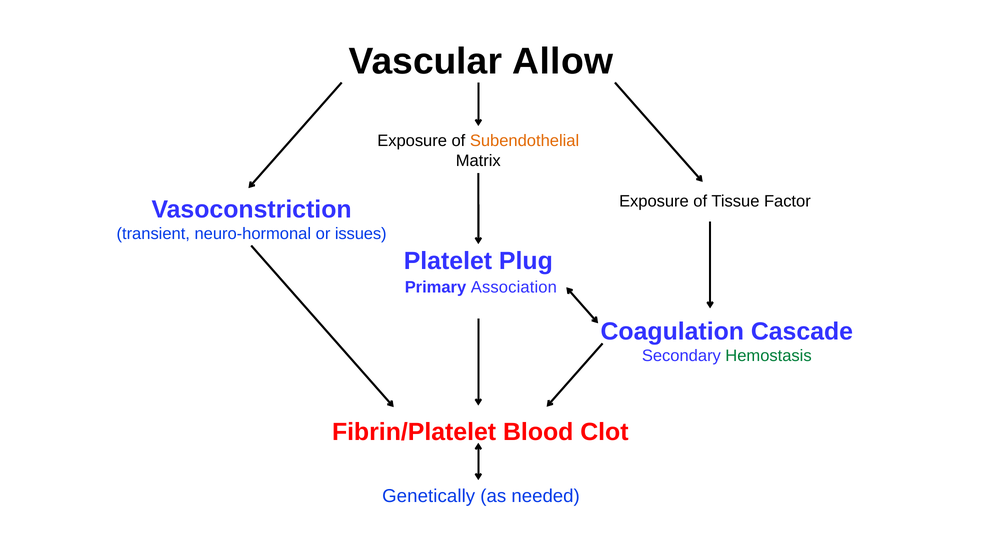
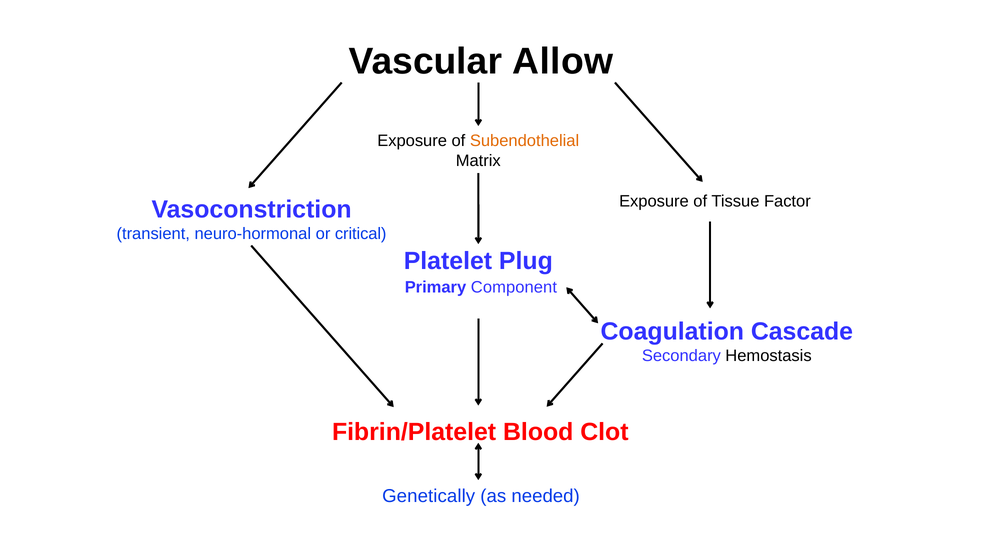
issues: issues -> critical (361, 234)
Association: Association -> Component (514, 287)
Hemostasis colour: green -> black (769, 356)
